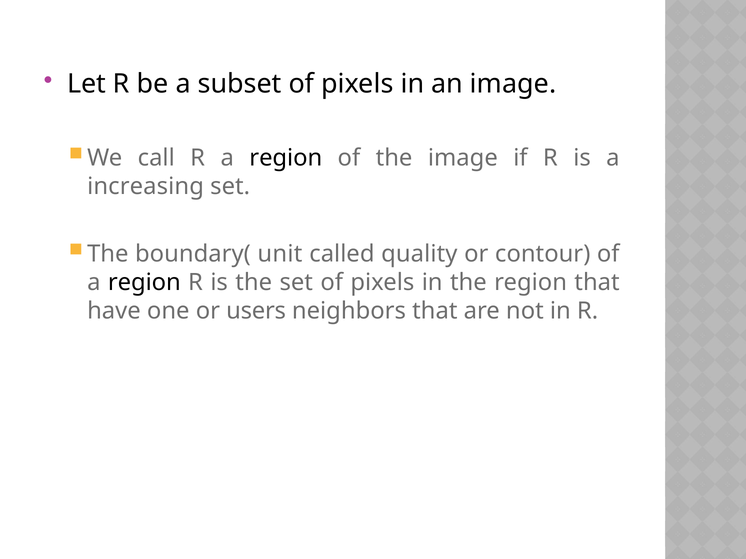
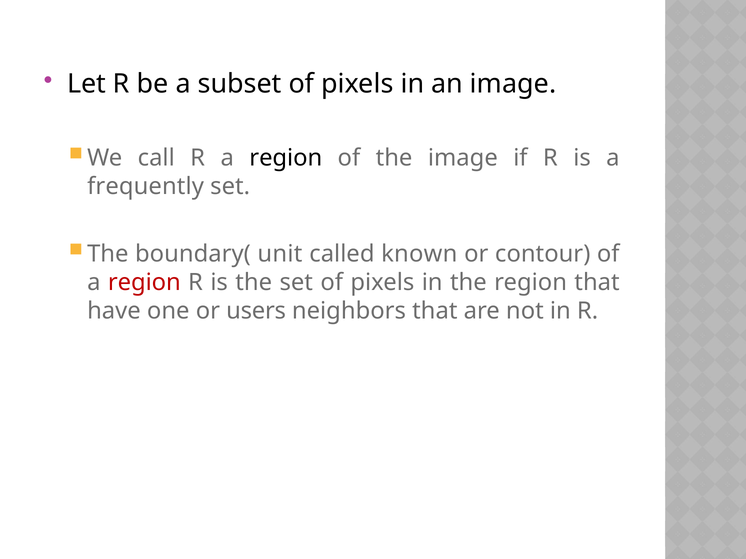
increasing: increasing -> frequently (146, 186)
quality: quality -> known (419, 254)
region colour: black -> red (144, 282)
